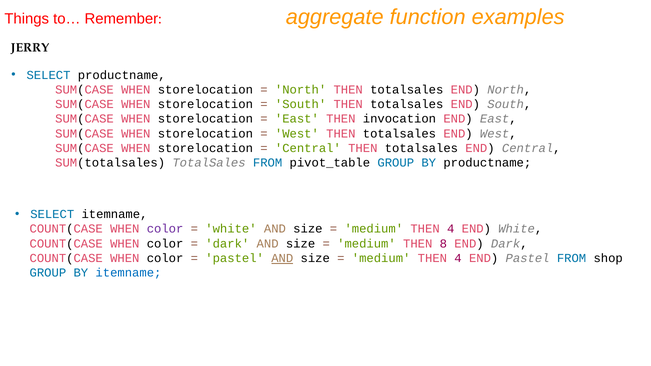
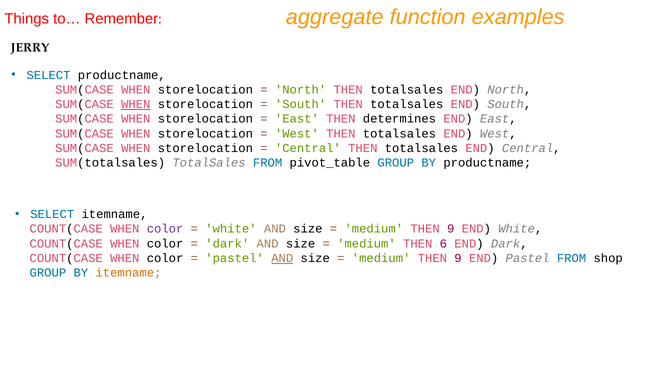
WHEN underline: none -> present (136, 104)
invocation: invocation -> determines (399, 119)
4: 4 -> 9 (451, 229)
8: 8 -> 6 (443, 244)
4: 4 -> 9 (458, 258)
itemname colour: blue -> orange (128, 273)
